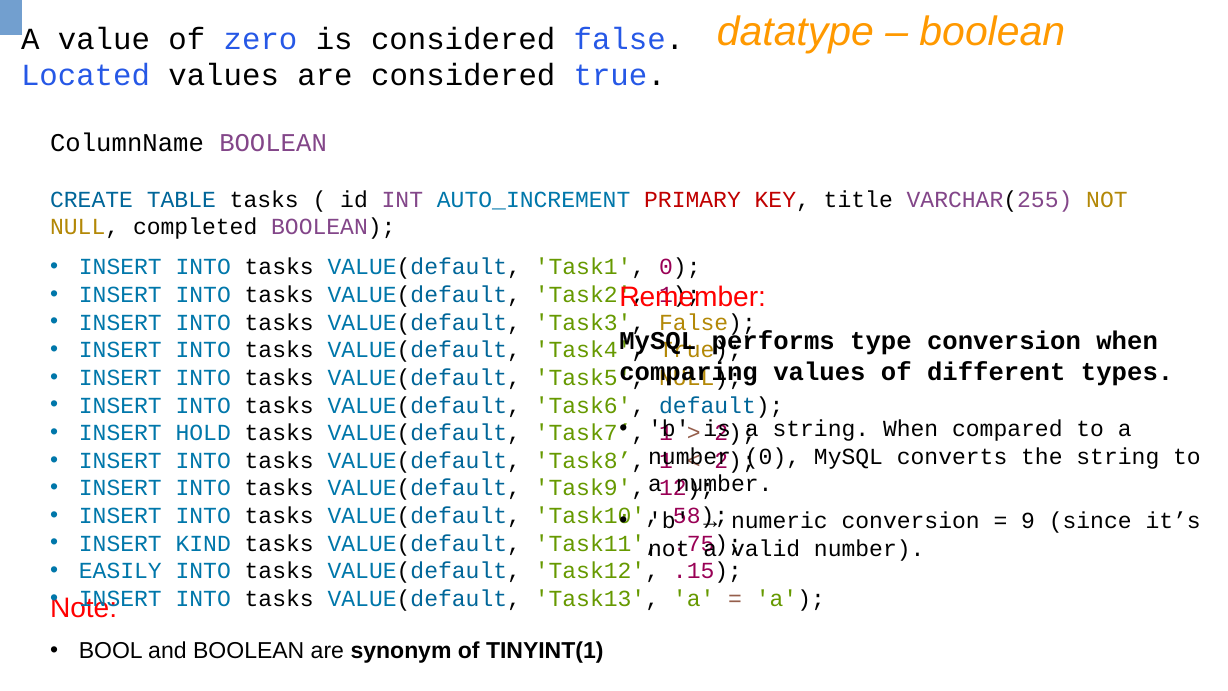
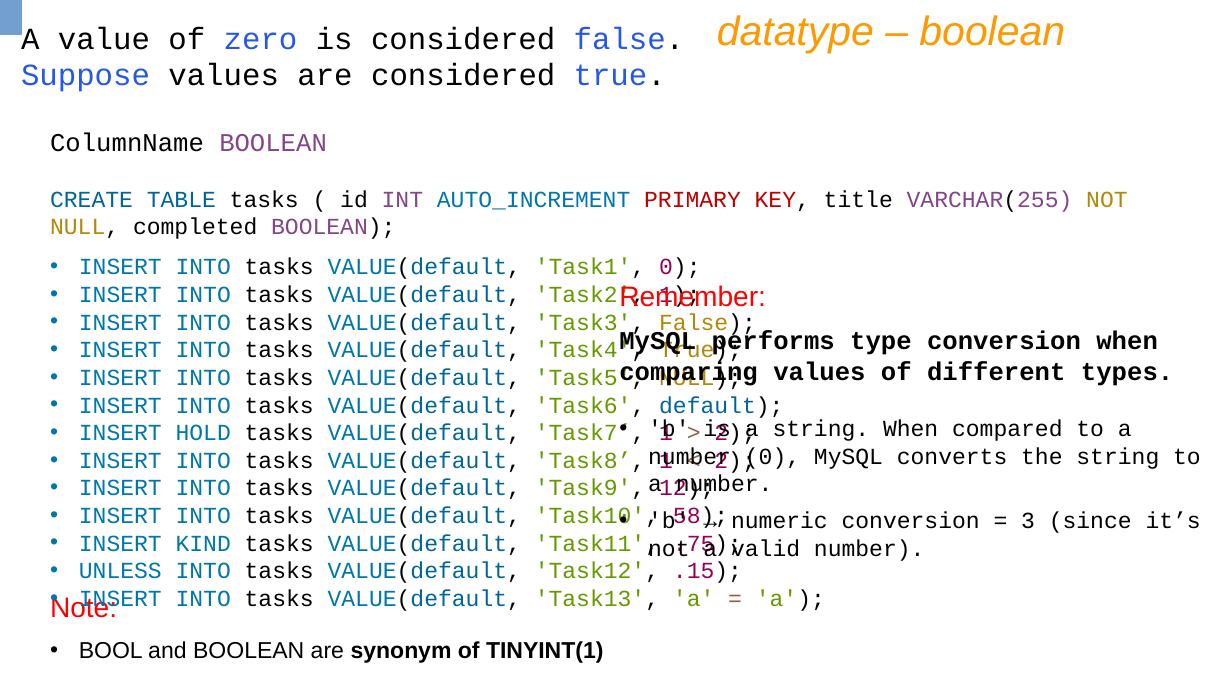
Located: Located -> Suppose (86, 76)
9: 9 -> 3 (1028, 521)
EASILY: EASILY -> UNLESS (120, 571)
